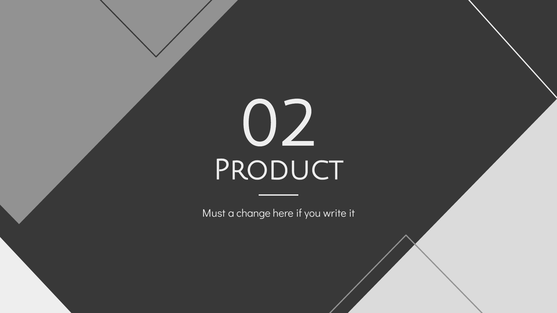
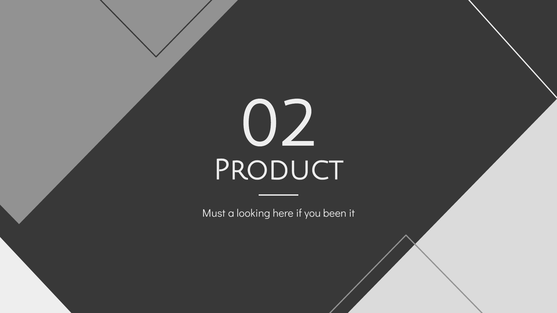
change: change -> looking (253, 213)
write: write -> been (335, 213)
